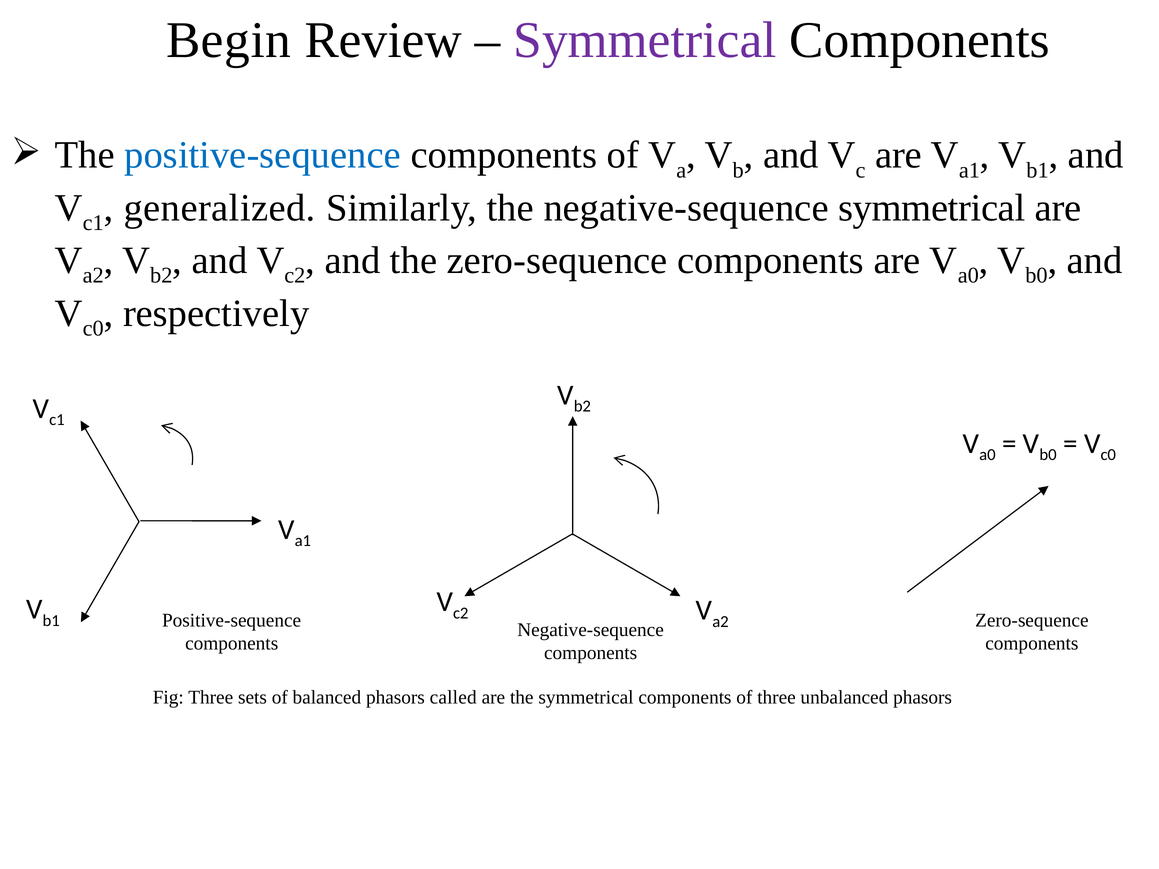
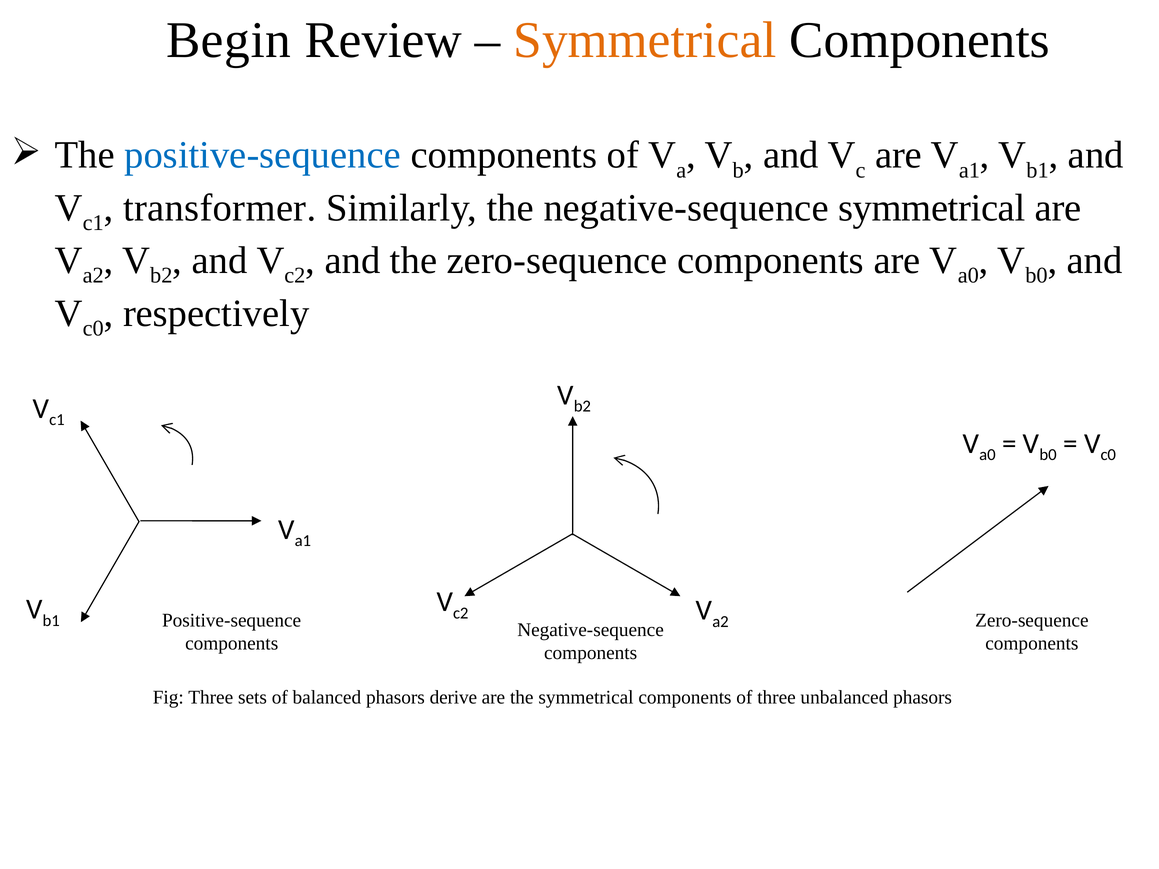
Symmetrical colour: purple -> orange (645, 40)
generalized: generalized -> transformer (220, 208)
called: called -> derive (453, 698)
